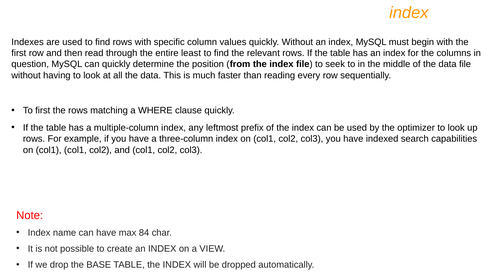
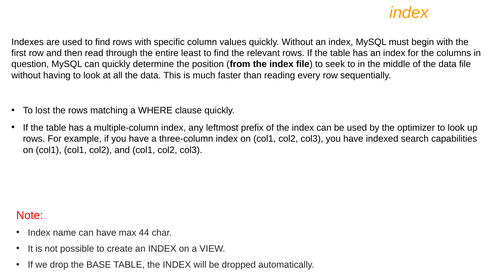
To first: first -> lost (43, 110)
84: 84 -> 44 (144, 233)
